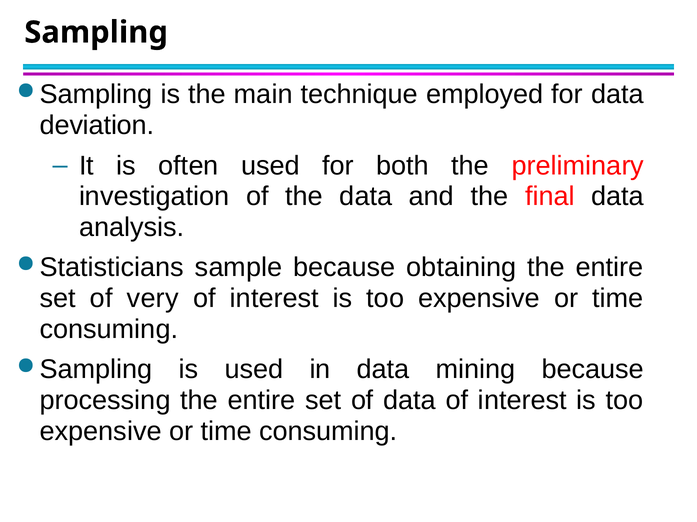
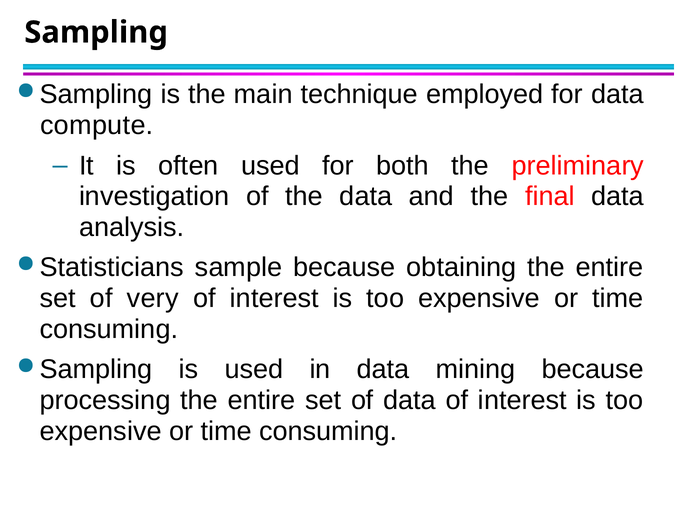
deviation: deviation -> compute (97, 126)
